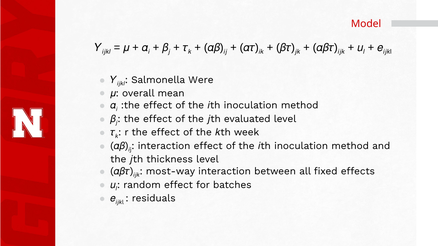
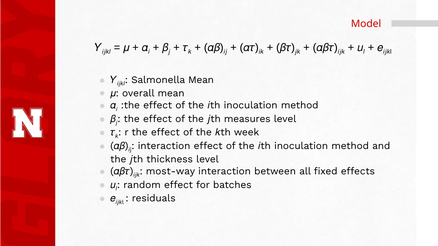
Salmonella Were: Were -> Mean (201, 80)
evaluated: evaluated -> measures (247, 119)
